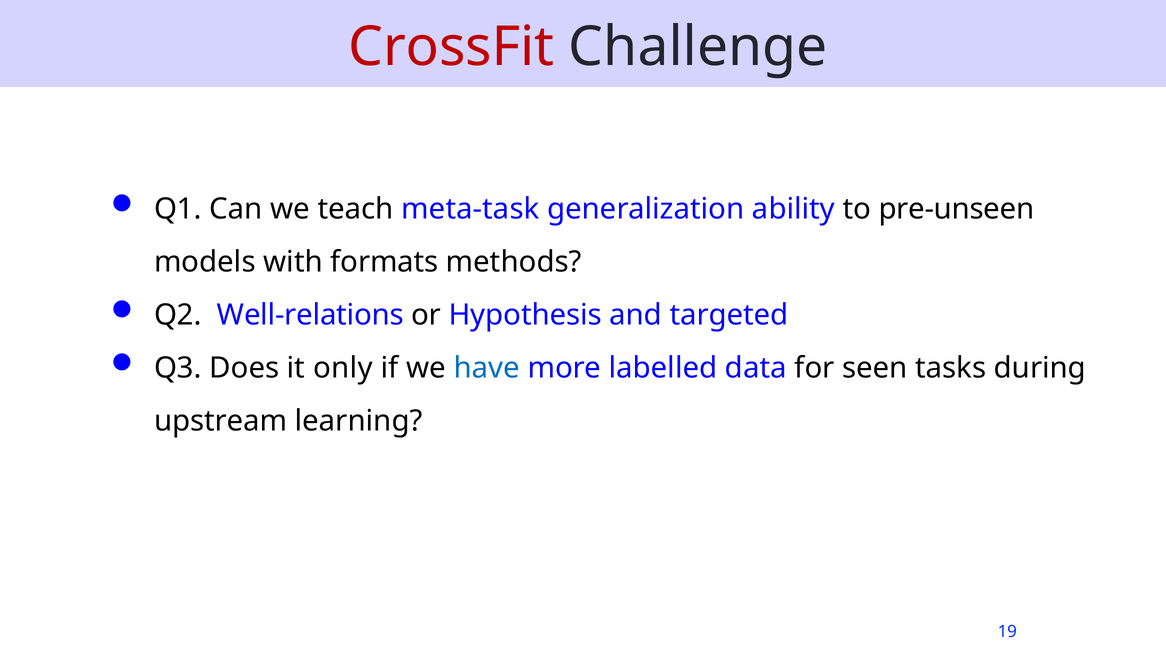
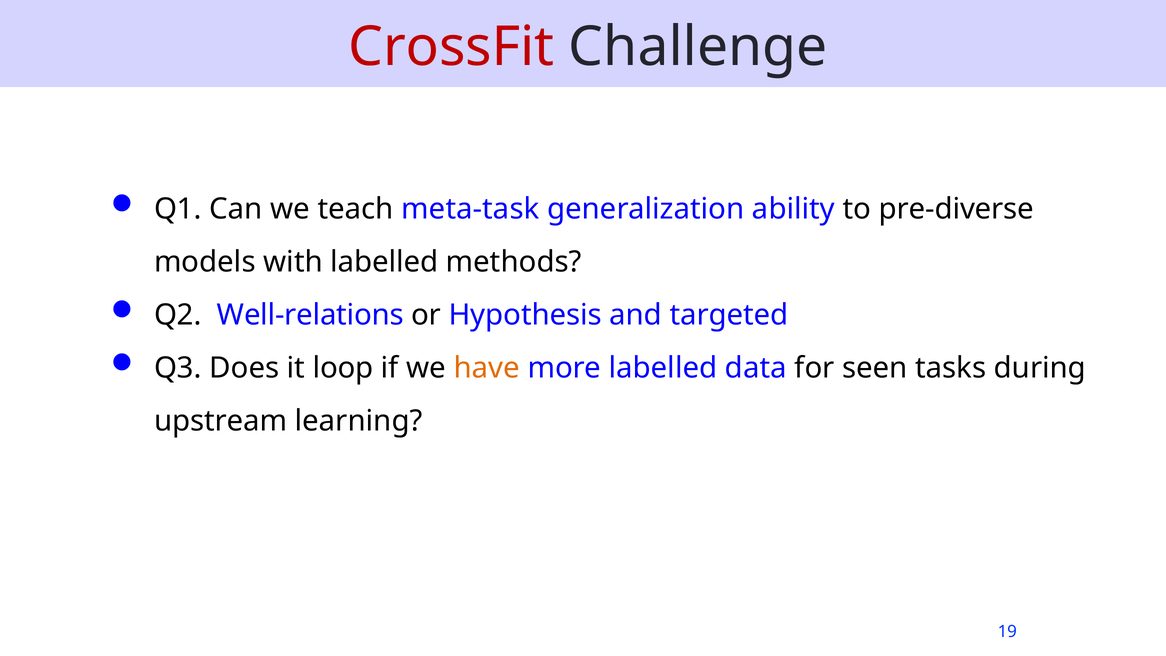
pre-unseen: pre-unseen -> pre-diverse (956, 209)
with formats: formats -> labelled (384, 262)
only: only -> loop (343, 368)
have colour: blue -> orange (487, 368)
